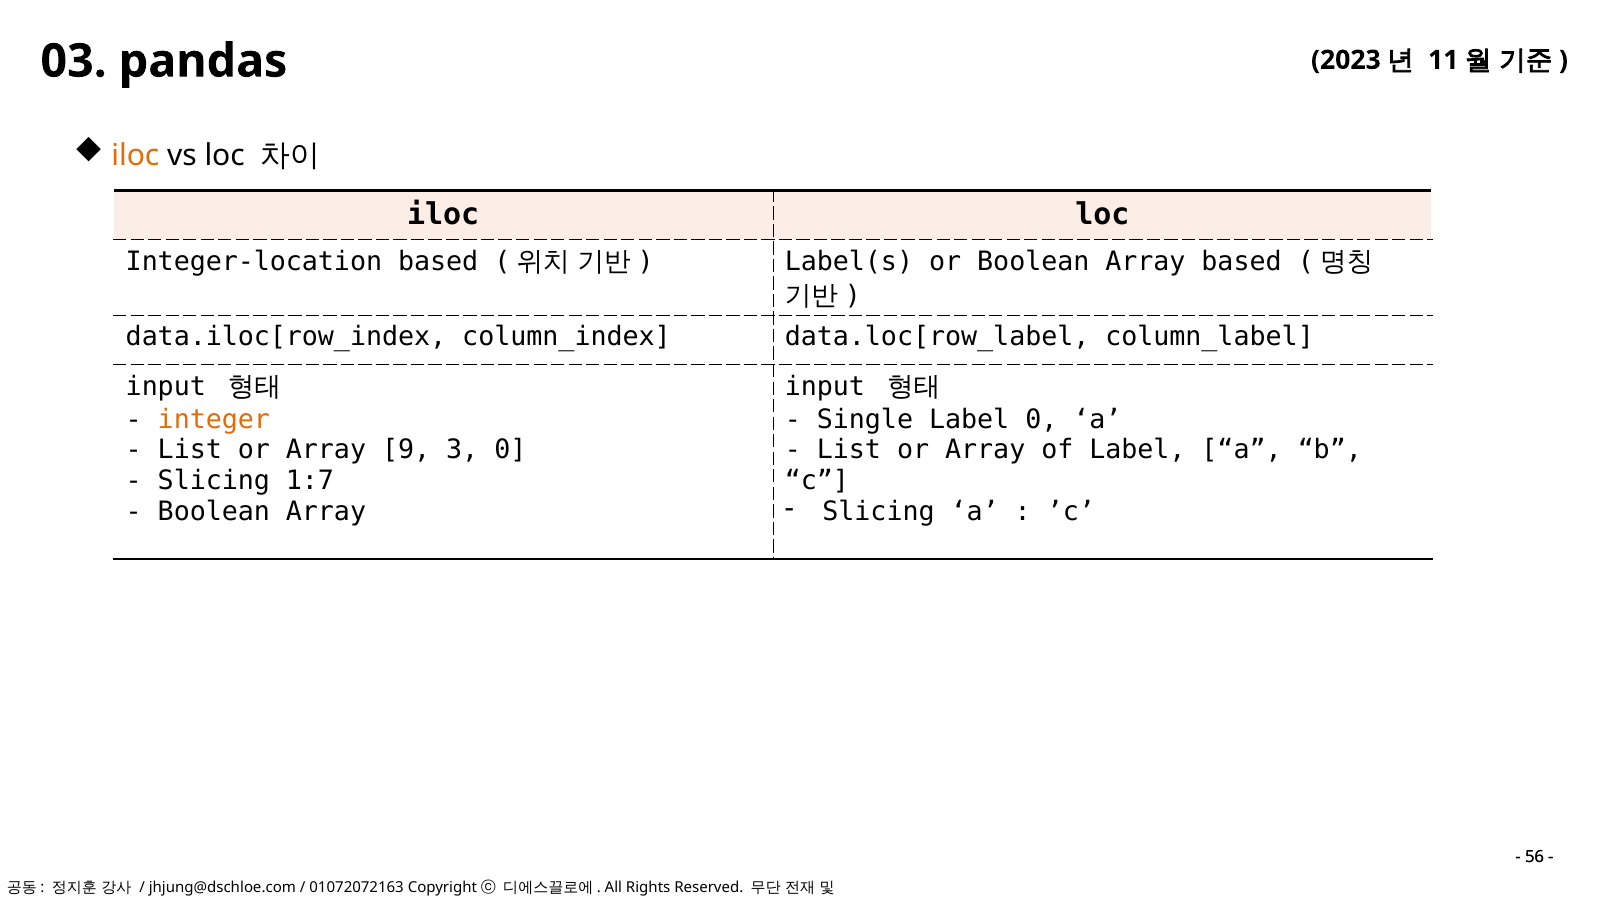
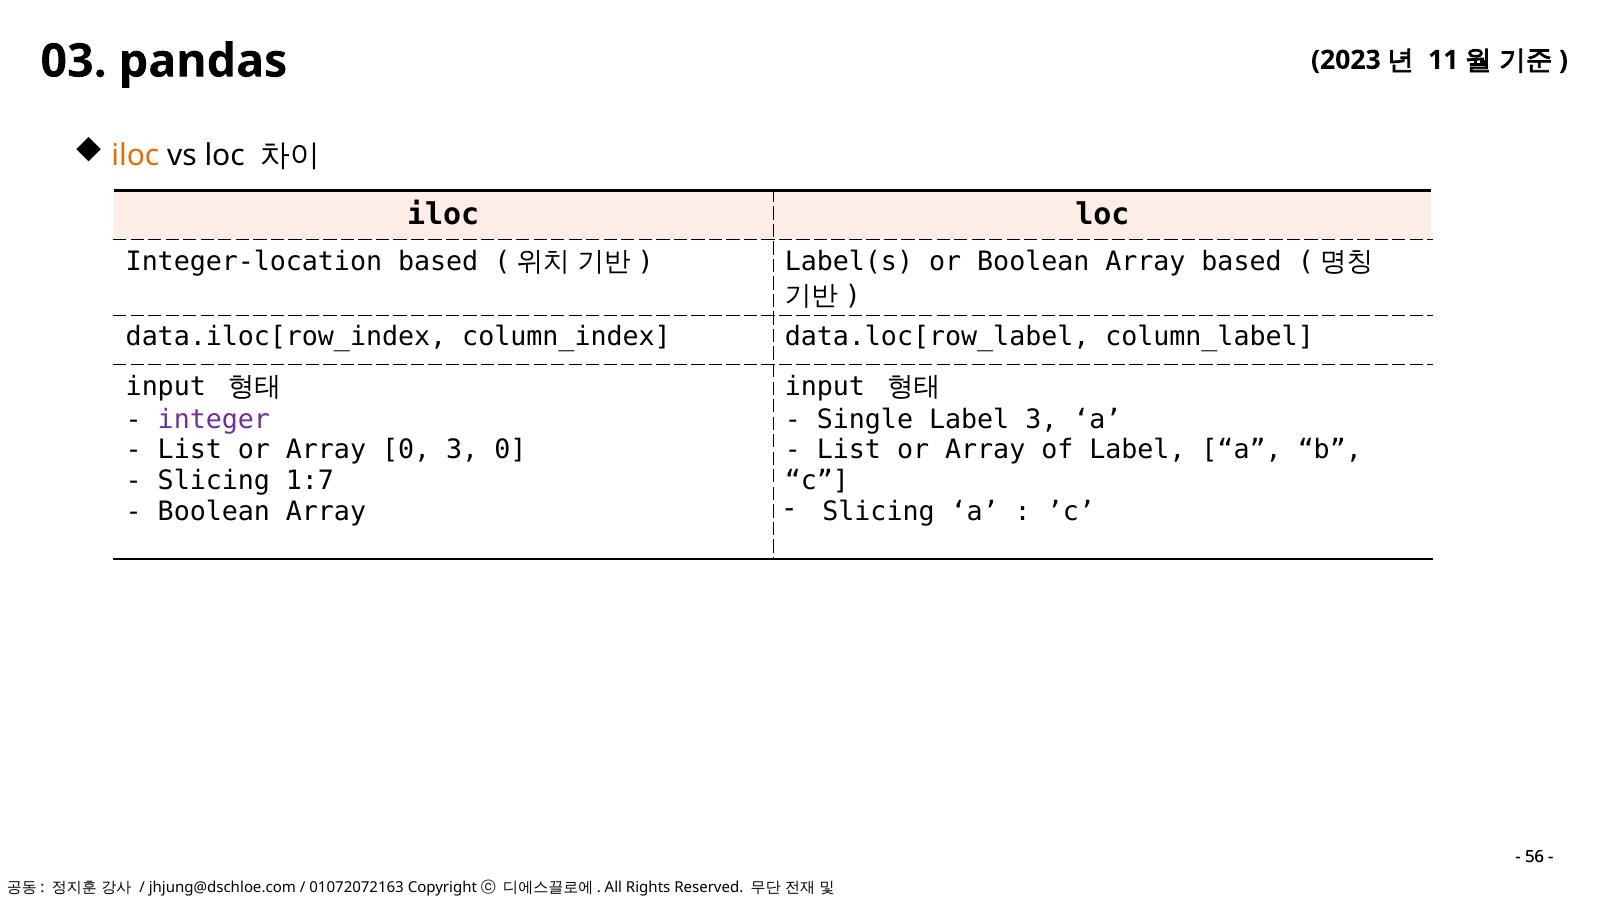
integer colour: orange -> purple (214, 419)
Label 0: 0 -> 3 (1041, 419)
Array 9: 9 -> 0 (406, 450)
